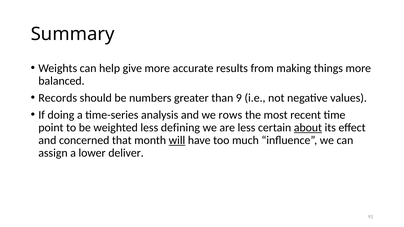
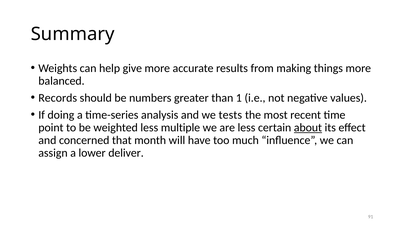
9: 9 -> 1 (239, 98)
rows: rows -> tests (230, 115)
defining: defining -> multiple (180, 128)
will underline: present -> none (177, 140)
